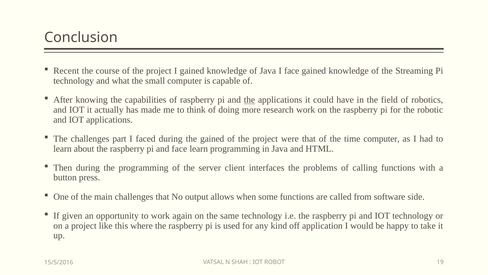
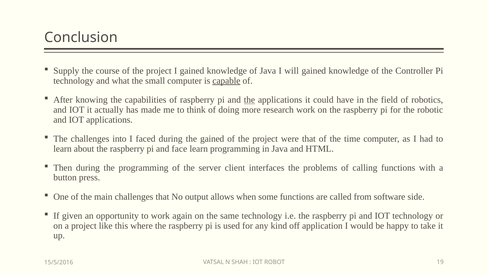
Recent: Recent -> Supply (66, 71)
I face: face -> will (292, 71)
Streaming: Streaming -> Controller (414, 71)
capable underline: none -> present (226, 81)
part: part -> into (119, 138)
